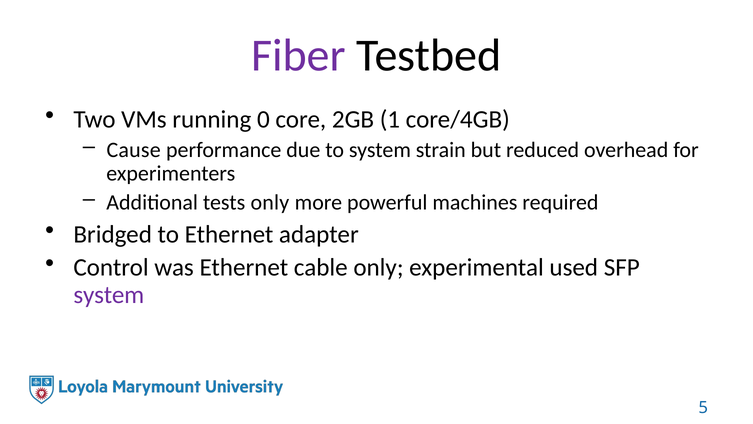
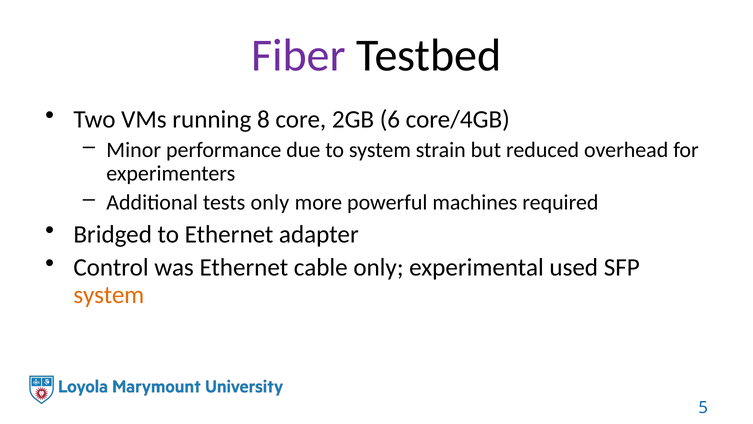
0: 0 -> 8 (263, 119)
1: 1 -> 6 (390, 119)
Cause: Cause -> Minor (134, 150)
system colour: purple -> orange (109, 294)
